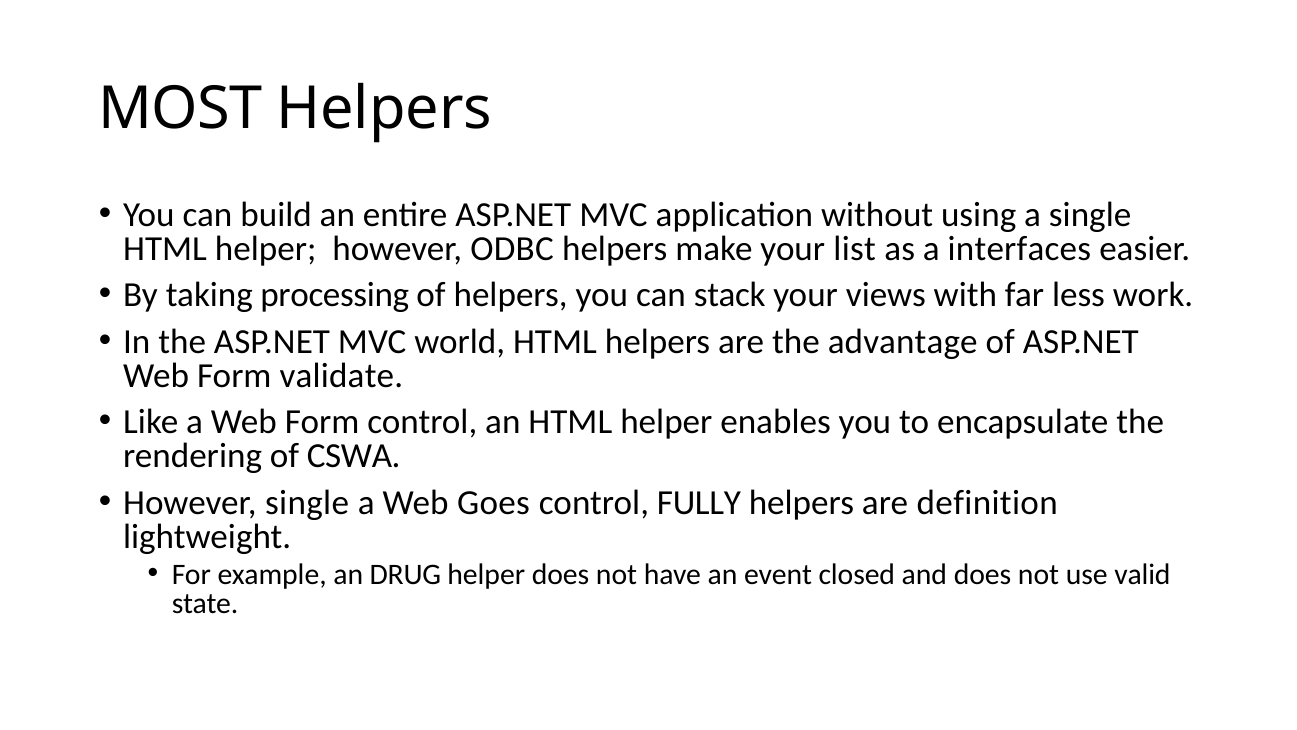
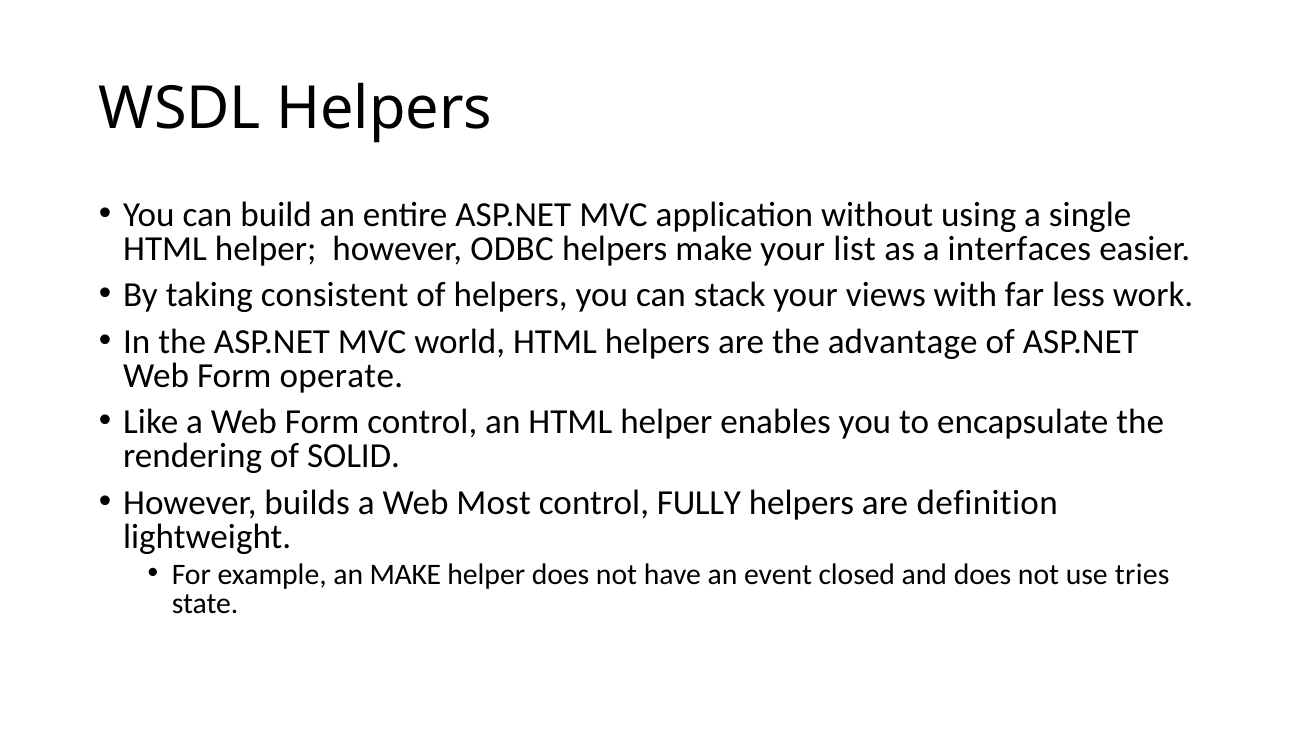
MOST: MOST -> WSDL (180, 109)
processing: processing -> consistent (335, 295)
validate: validate -> operate (341, 376)
CSWA: CSWA -> SOLID (354, 456)
However single: single -> builds (307, 502)
Goes: Goes -> Most (494, 502)
an DRUG: DRUG -> MAKE (405, 574)
valid: valid -> tries (1142, 574)
